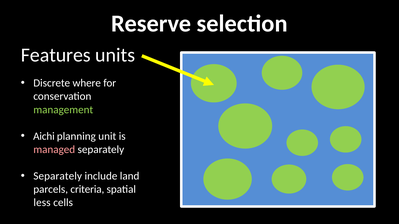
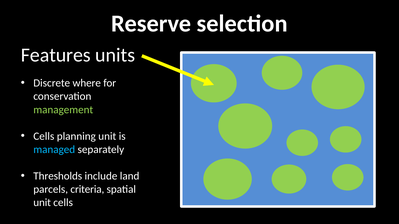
Aichi: Aichi -> Cells (44, 136)
managed colour: pink -> light blue (54, 150)
Separately: Separately -> Thresholds (58, 176)
less: less -> unit (42, 203)
